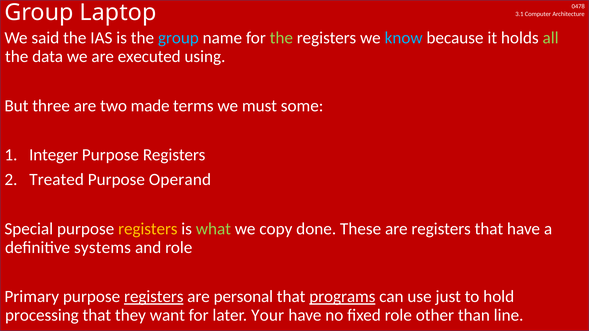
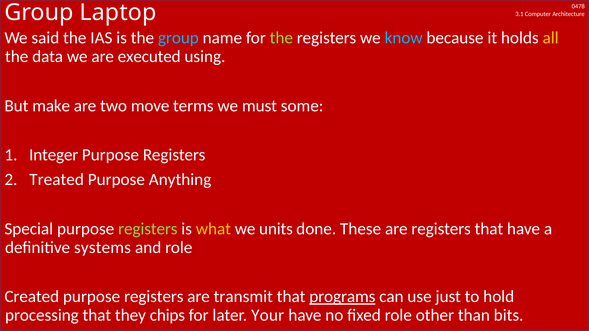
all colour: light green -> yellow (551, 38)
three: three -> make (51, 106)
made: made -> move (150, 106)
Operand: Operand -> Anything (180, 180)
registers colour: yellow -> light green (148, 229)
what colour: light green -> yellow (213, 229)
copy: copy -> units (276, 229)
Primary: Primary -> Created (32, 297)
registers underline: present -> none (154, 297)
personal: personal -> transmit (243, 297)
want: want -> chips (167, 315)
line: line -> bits (509, 315)
